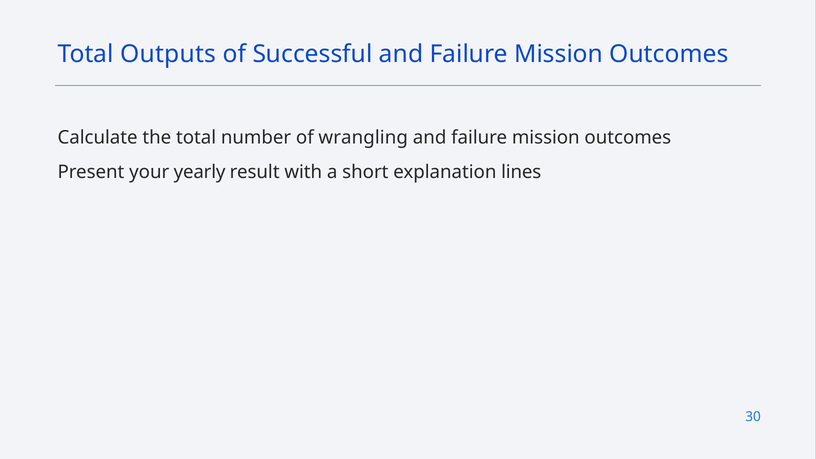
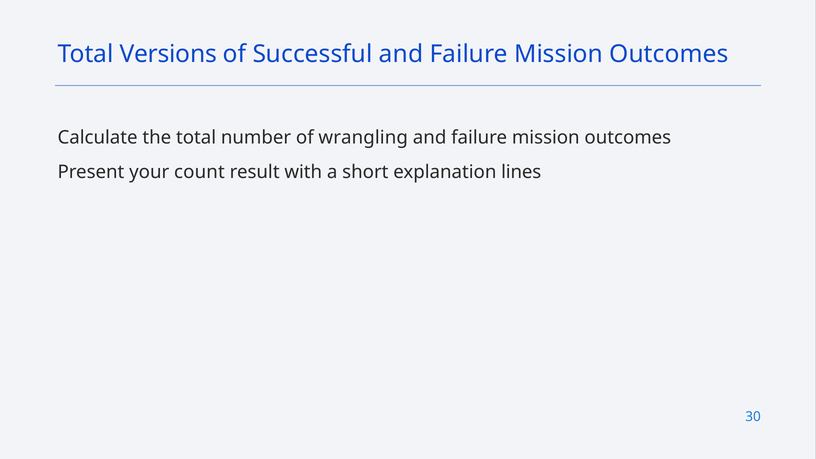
Outputs: Outputs -> Versions (168, 54)
yearly: yearly -> count (199, 172)
